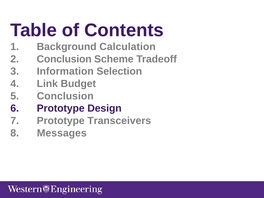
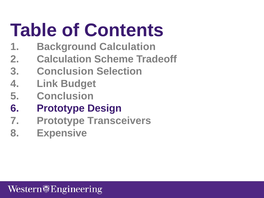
Conclusion: Conclusion -> Calculation (64, 59)
Information: Information -> Conclusion (65, 71)
Messages: Messages -> Expensive (62, 133)
